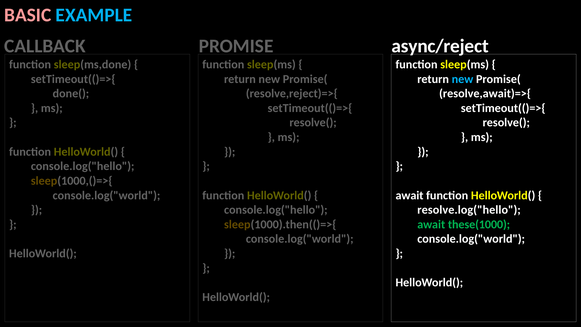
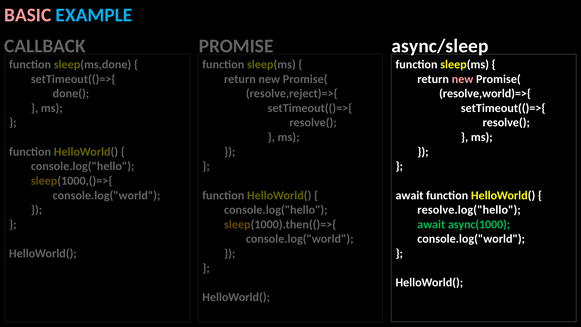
async/reject: async/reject -> async/sleep (440, 46)
new colour: light blue -> pink (463, 79)
resolve,await)=>{: resolve,await)=>{ -> resolve,world)=>{ (485, 94)
these(1000: these(1000 -> async(1000 (479, 224)
